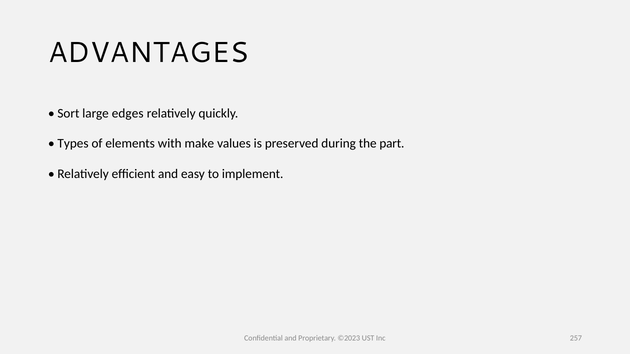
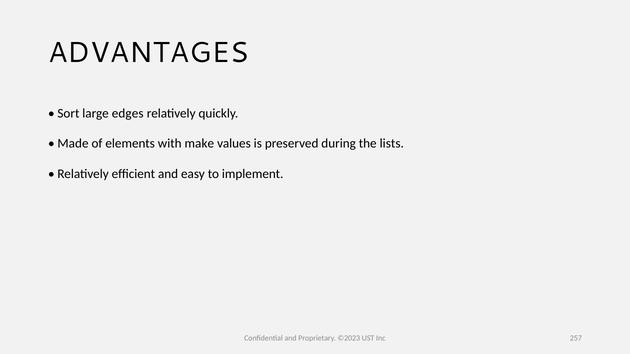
Types: Types -> Made (73, 144)
part: part -> lists (392, 144)
